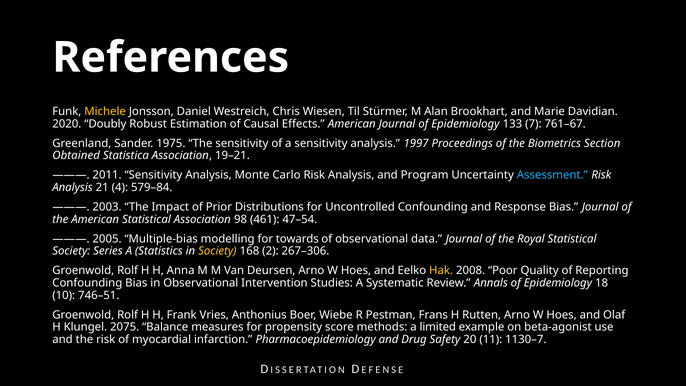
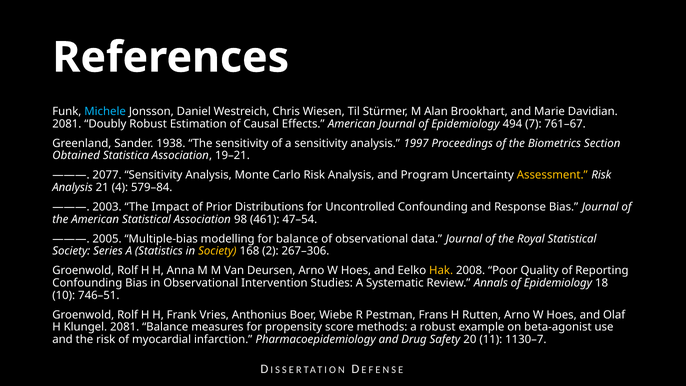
Michele colour: yellow -> light blue (105, 111)
2020: 2020 -> 2081 (67, 124)
133: 133 -> 494 (512, 124)
1975: 1975 -> 1938 (171, 143)
2011: 2011 -> 2077 (107, 175)
Assessment colour: light blue -> yellow (552, 175)
for towards: towards -> balance (297, 239)
Klungel 2075: 2075 -> 2081 (125, 327)
a limited: limited -> robust (438, 327)
